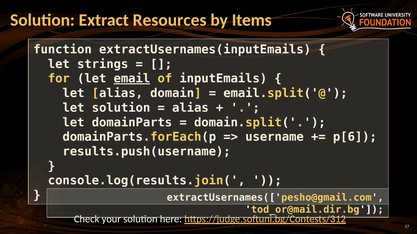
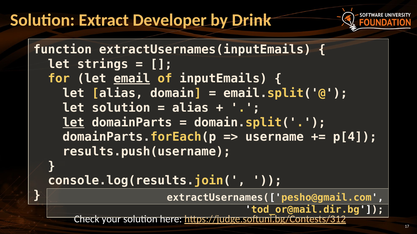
Resources: Resources -> Developer (170, 20)
Items: Items -> Drink (252, 20)
let underline: none -> present (74, 123)
p[6: p[6 -> p[4 (355, 137)
